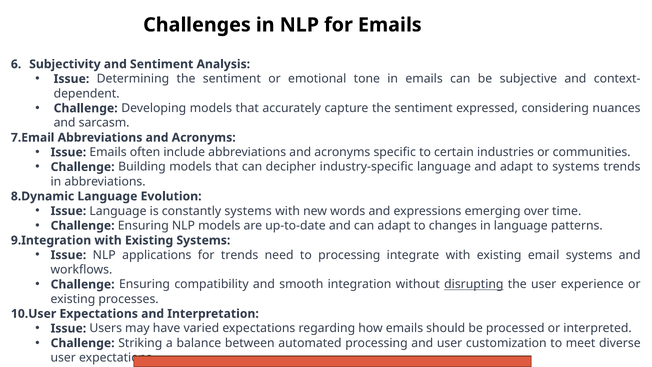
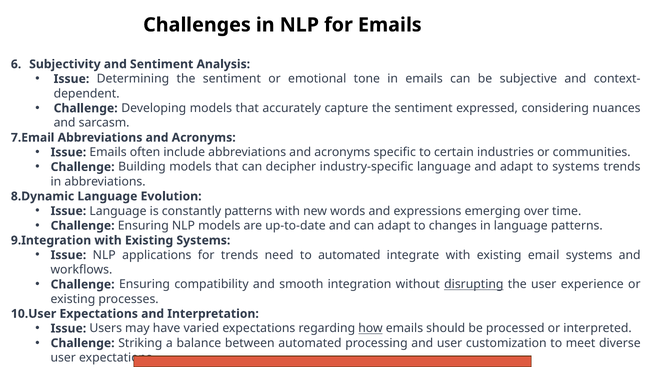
constantly systems: systems -> patterns (248, 211)
to processing: processing -> automated (349, 255)
how underline: none -> present (371, 328)
